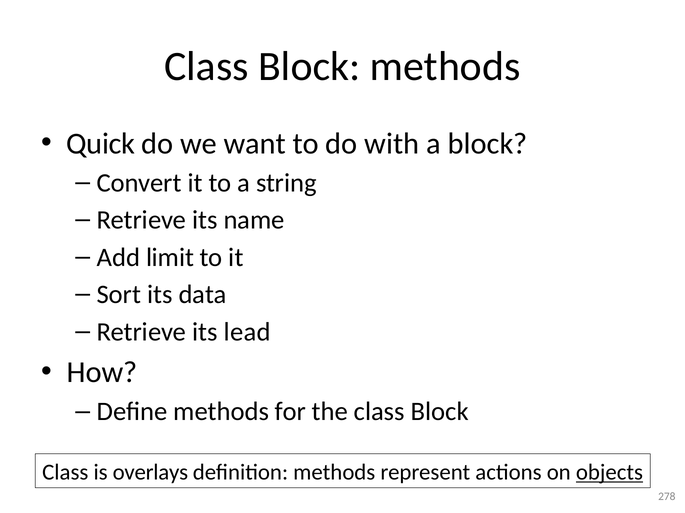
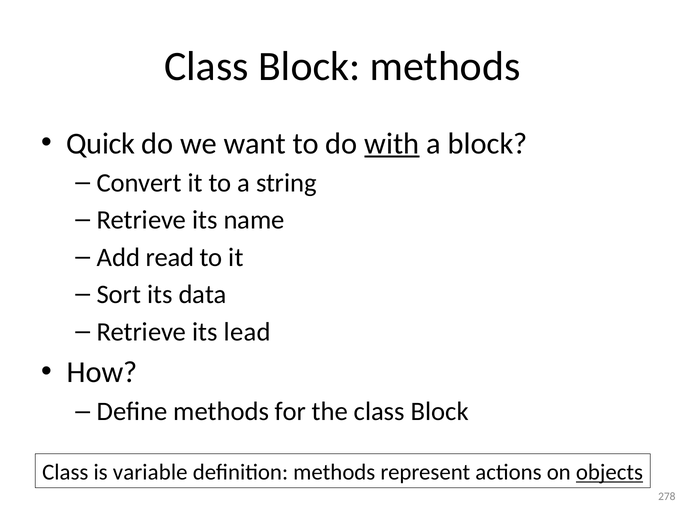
with underline: none -> present (392, 144)
limit: limit -> read (170, 258)
overlays: overlays -> variable (150, 473)
